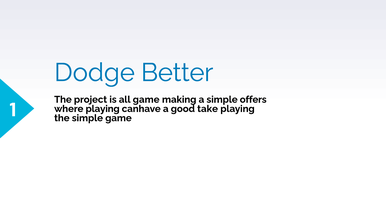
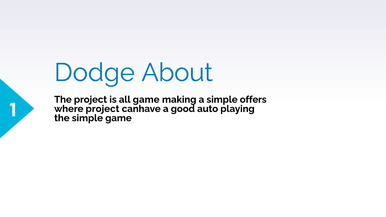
Better: Better -> About (177, 73)
where playing: playing -> project (103, 109)
take: take -> auto (208, 109)
